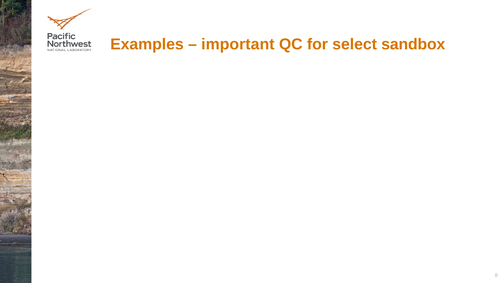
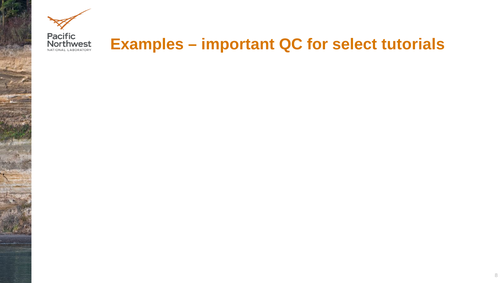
sandbox: sandbox -> tutorials (413, 44)
